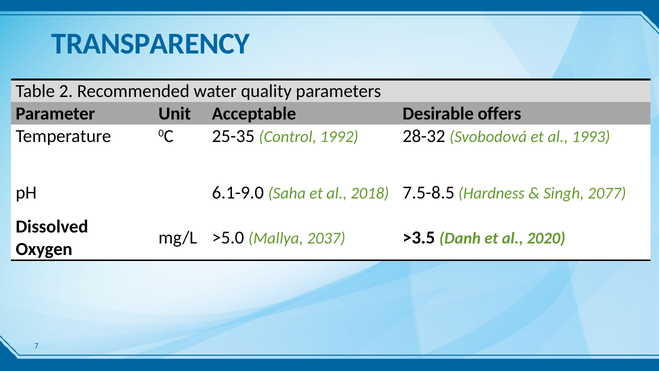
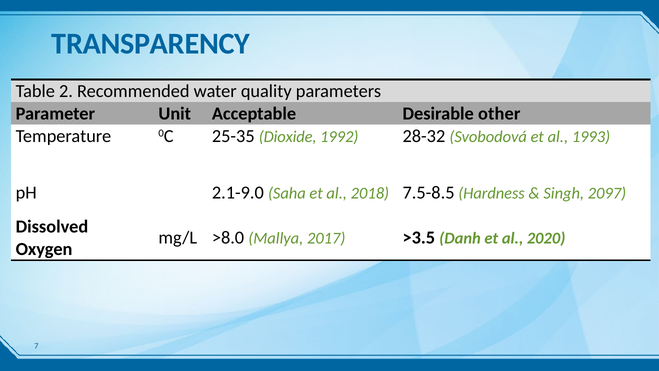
offers: offers -> other (499, 114)
Control: Control -> Dioxide (288, 137)
6.1-9.0: 6.1-9.0 -> 2.1-9.0 (238, 193)
2077: 2077 -> 2097 (607, 193)
>5.0: >5.0 -> >8.0 (228, 238)
2037: 2037 -> 2017 (326, 238)
